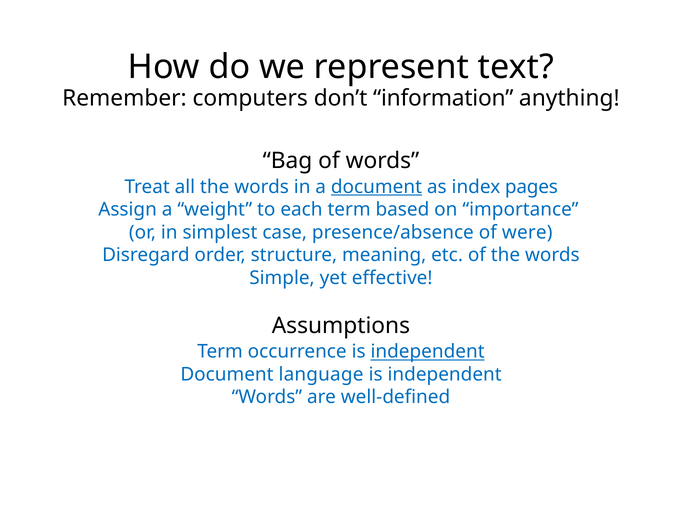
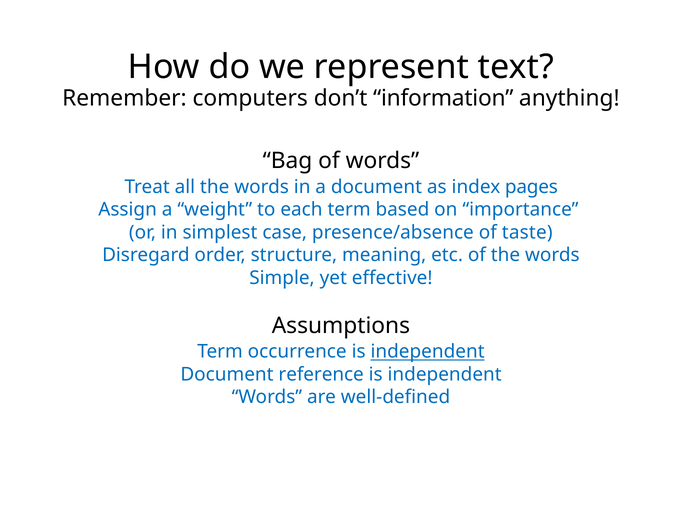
document underline: present -> none (376, 187)
were: were -> taste (527, 232)
language: language -> reference (321, 374)
